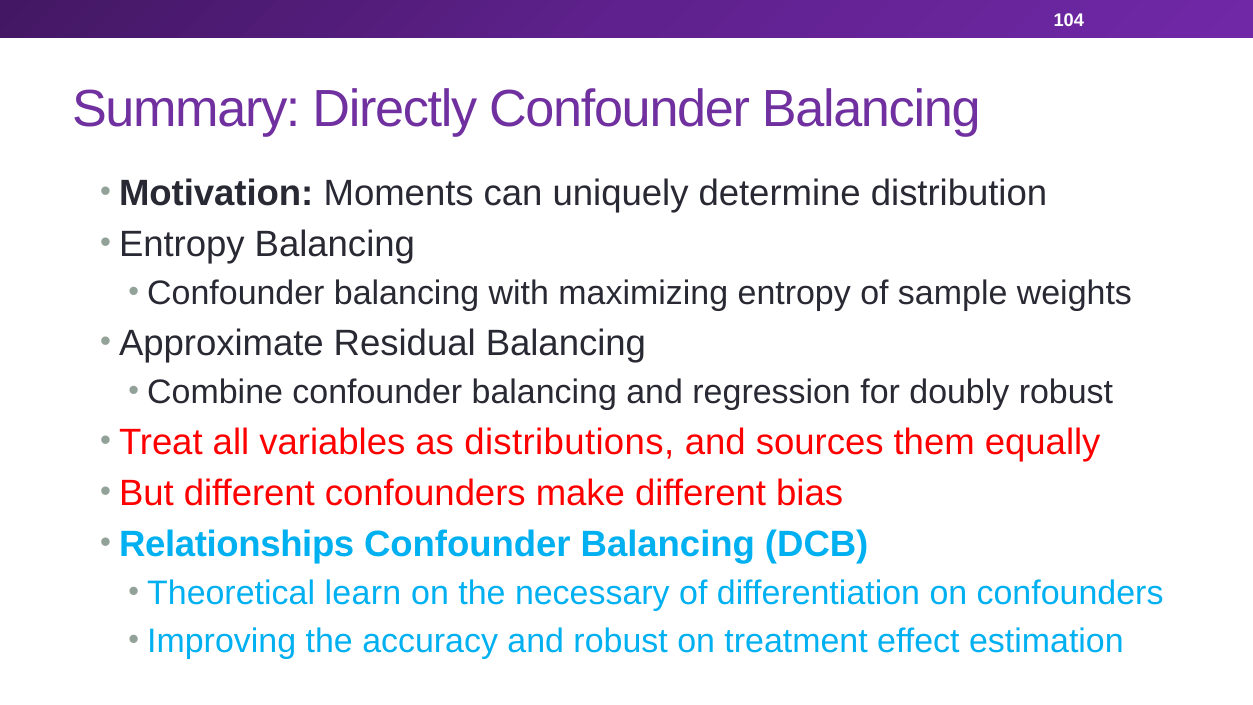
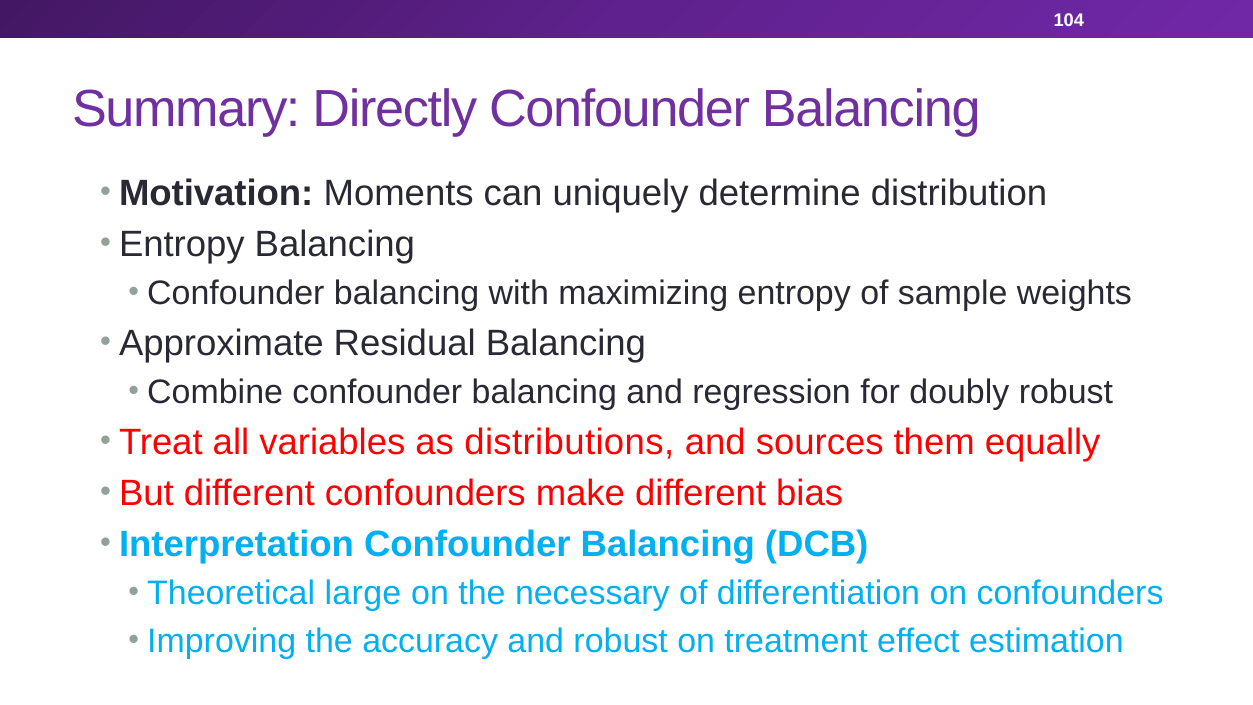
Relationships: Relationships -> Interpretation (237, 544)
learn: learn -> large (363, 593)
